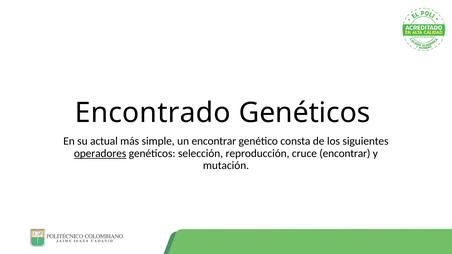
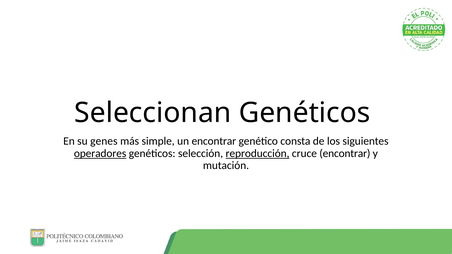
Encontrado: Encontrado -> Seleccionan (153, 113)
actual: actual -> genes (104, 141)
reproducción underline: none -> present (258, 153)
